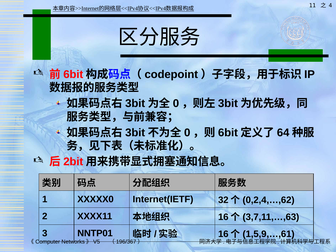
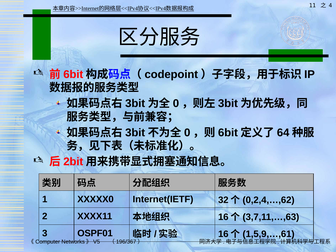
NNTP01: NNTP01 -> OSPF01 (95, 233)
